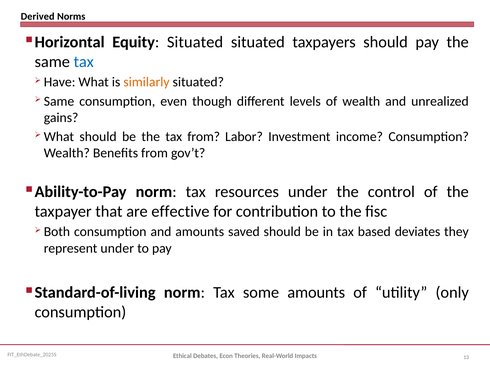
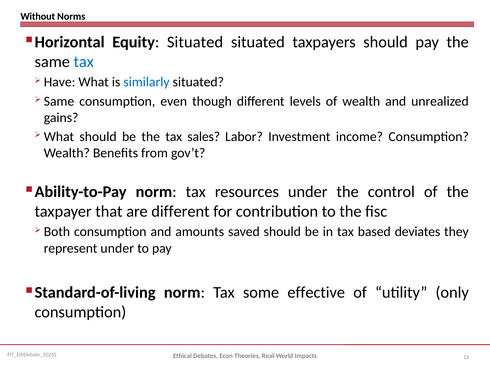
Derived: Derived -> Without (38, 16)
similarly colour: orange -> blue (146, 82)
tax from: from -> sales (204, 137)
are effective: effective -> different (180, 211)
some amounts: amounts -> effective (316, 292)
